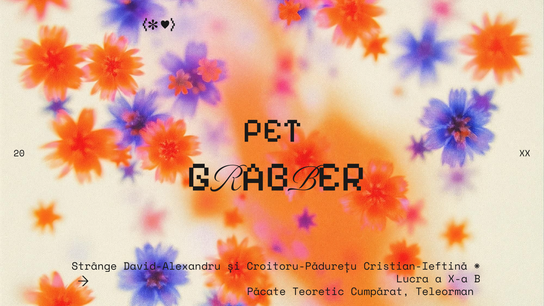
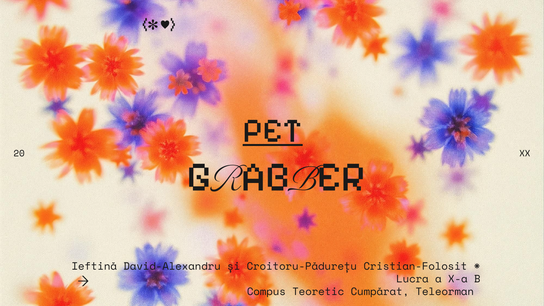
PET underline: none -> present (273, 130)
Strânge: Strânge -> Ieftină (94, 266)
Cristian-Ieftină: Cristian-Ieftină -> Cristian-Folosit (415, 266)
Păcate: Păcate -> Compus (266, 292)
